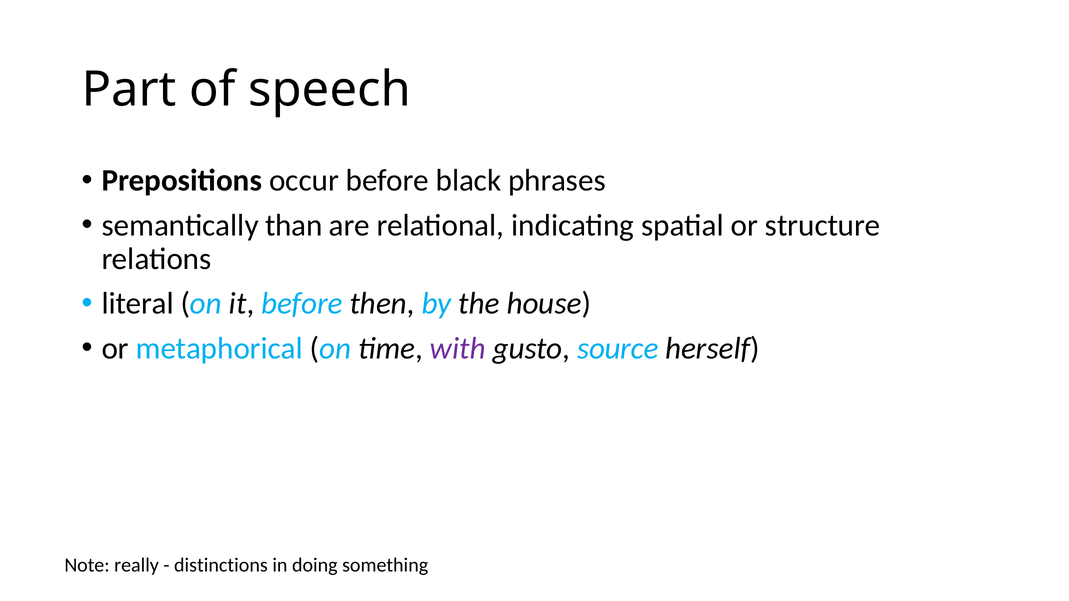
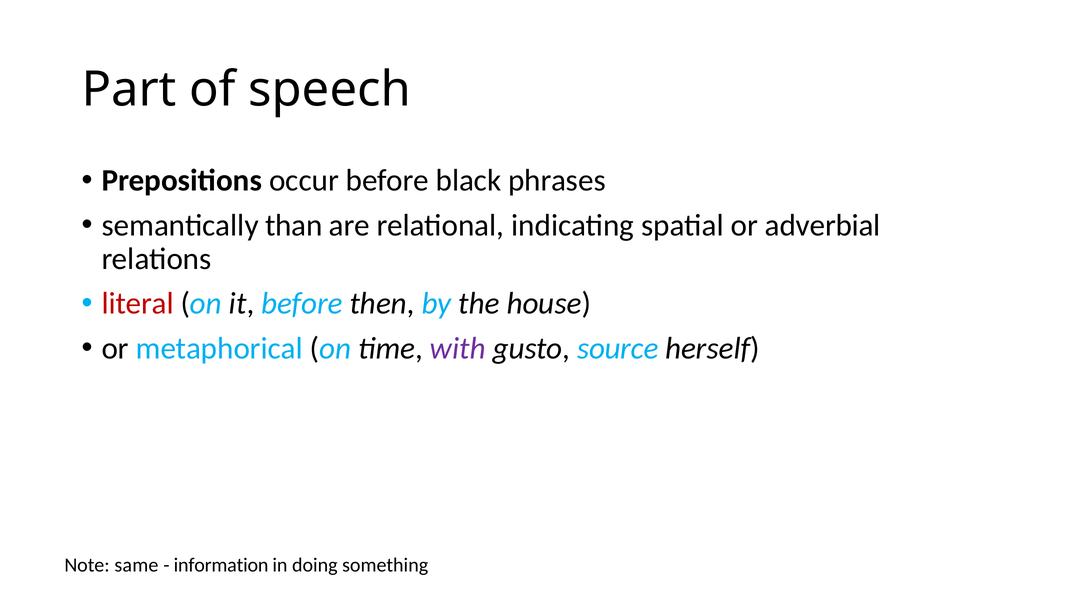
structure: structure -> adverbial (823, 225)
literal colour: black -> red (138, 304)
really: really -> same (136, 565)
distinctions: distinctions -> information (221, 565)
